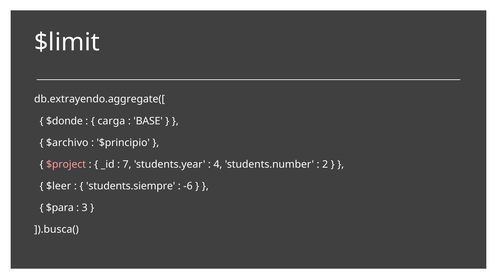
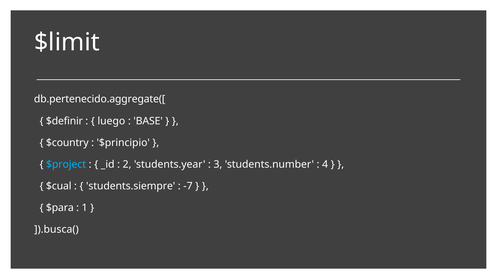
db.extrayendo.aggregate([: db.extrayendo.aggregate([ -> db.pertenecido.aggregate([ (100, 99)
$donde: $donde -> $definir (64, 121)
carga: carga -> luego (111, 121)
$archivo: $archivo -> $country (67, 143)
$project colour: pink -> light blue (66, 165)
7: 7 -> 2 (127, 165)
4: 4 -> 3 (218, 165)
2: 2 -> 4 (325, 165)
$leer: $leer -> $cual (59, 187)
-6: -6 -> -7 (188, 187)
3: 3 -> 1 (85, 208)
